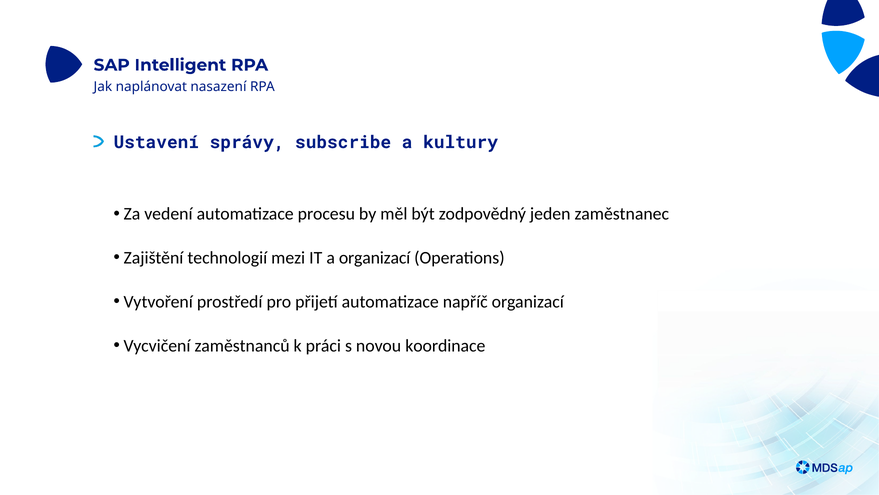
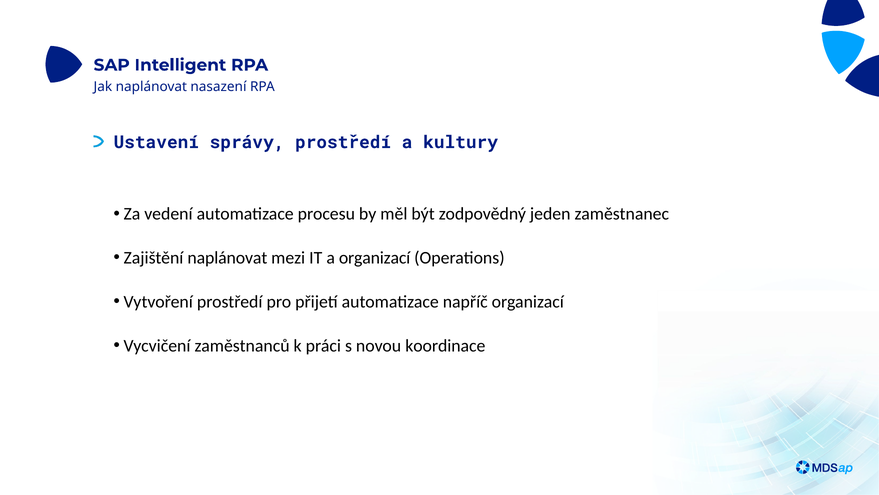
správy subscribe: subscribe -> prostředí (343, 142)
Zajištění technologií: technologií -> naplánovat (227, 257)
